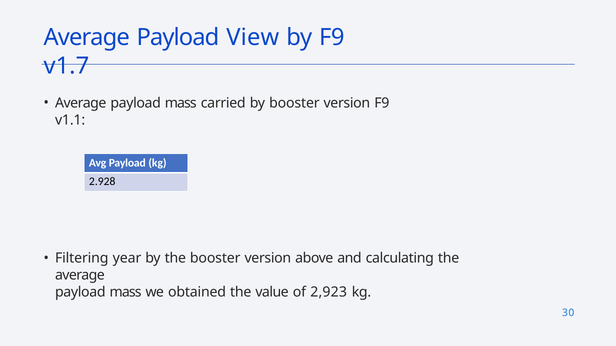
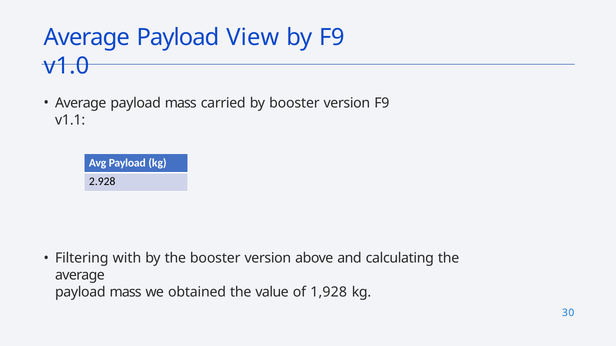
v1.7: v1.7 -> v1.0 (66, 66)
year: year -> with (127, 259)
2,923: 2,923 -> 1,928 (329, 293)
